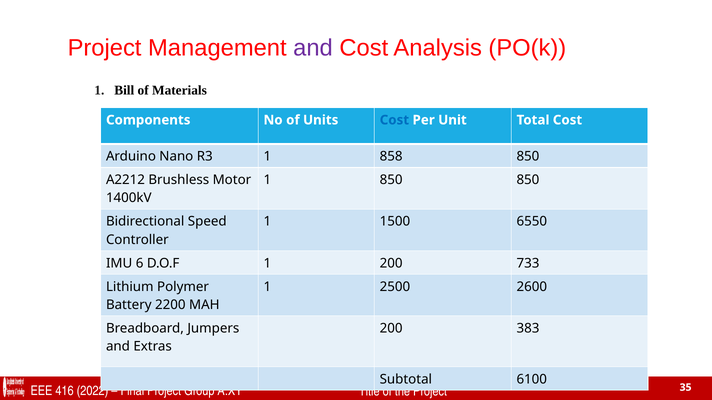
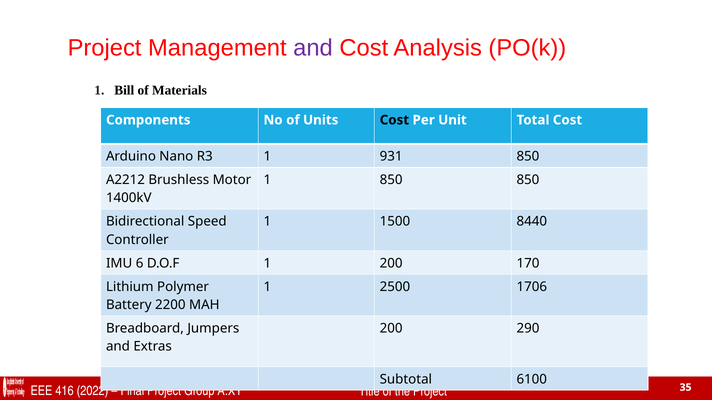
Cost colour: blue -> black (394, 120)
858: 858 -> 931 (391, 157)
6550: 6550 -> 8440 (532, 222)
733: 733 -> 170 (528, 264)
2600: 2600 -> 1706 (532, 287)
383: 383 -> 290 (528, 329)
